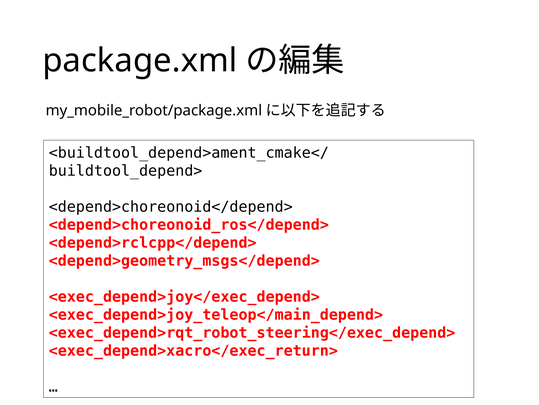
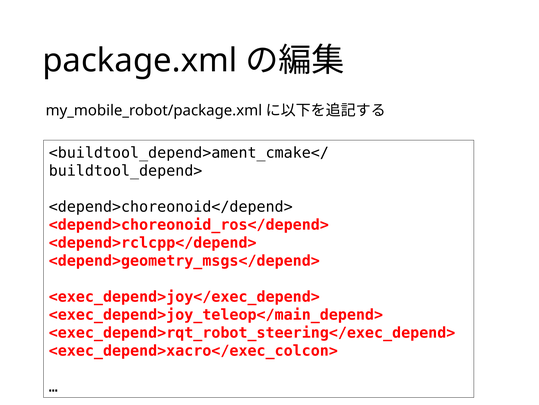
<exec_depend>xacro</exec_return>: <exec_depend>xacro</exec_return> -> <exec_depend>xacro</exec_colcon> (193, 350)
